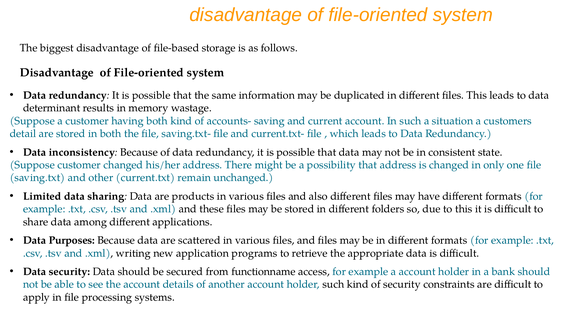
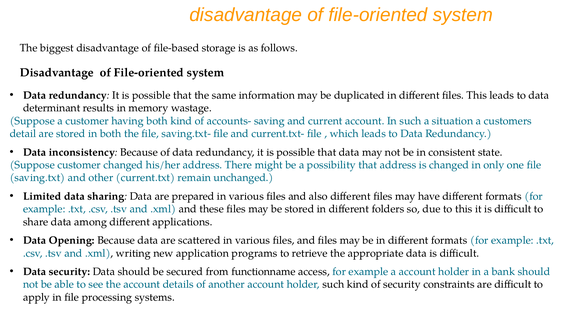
products: products -> prepared (193, 196)
Purposes: Purposes -> Opening (72, 240)
